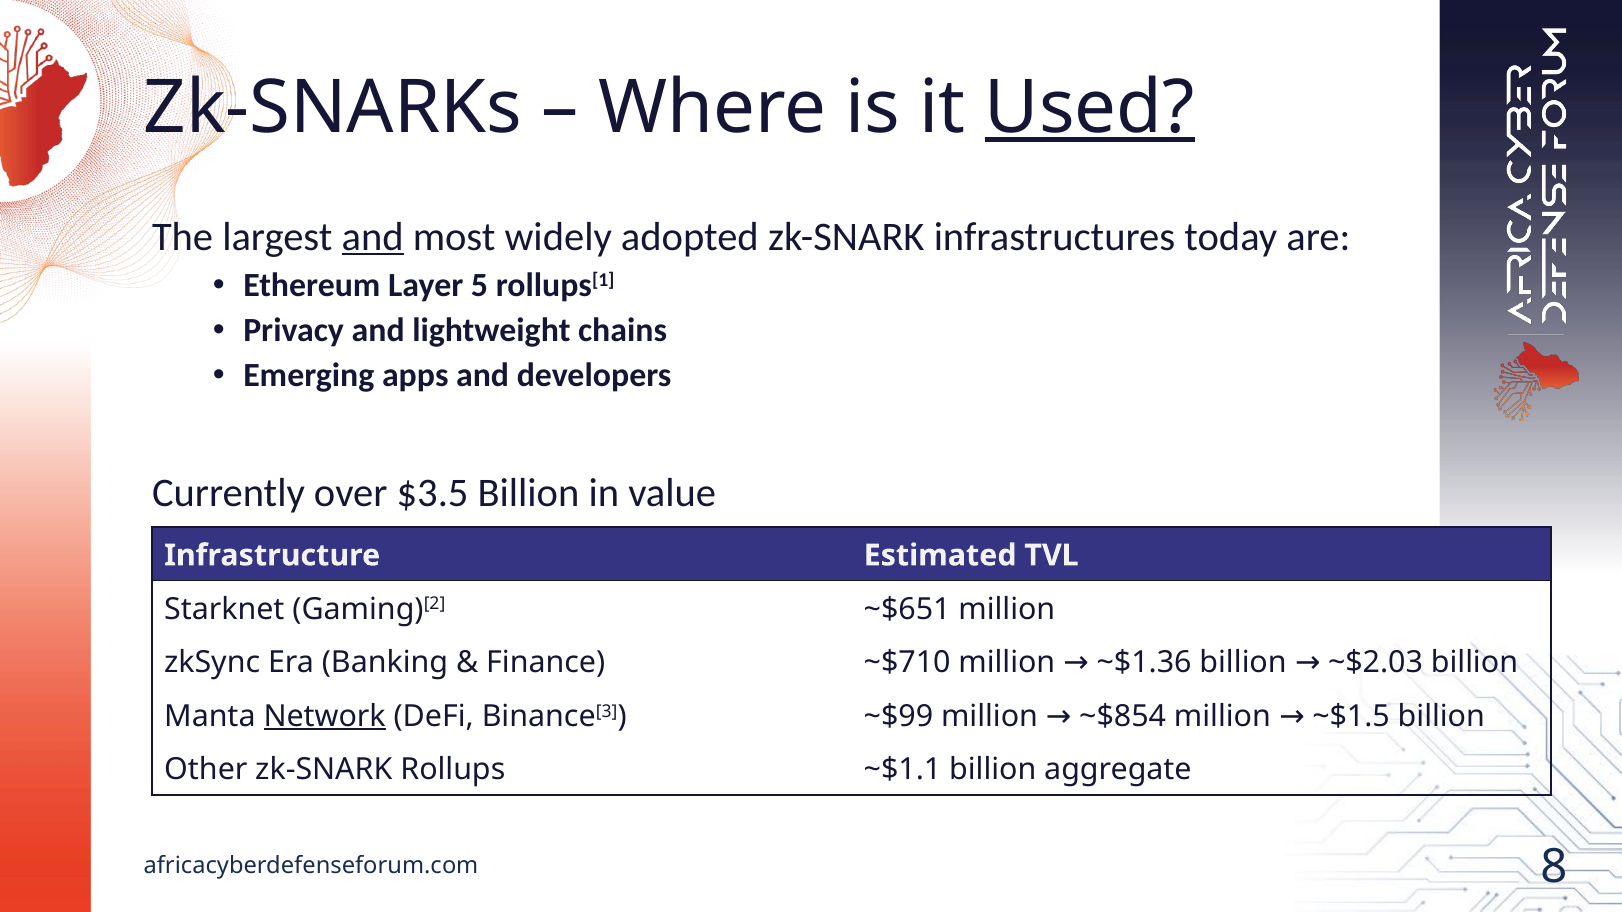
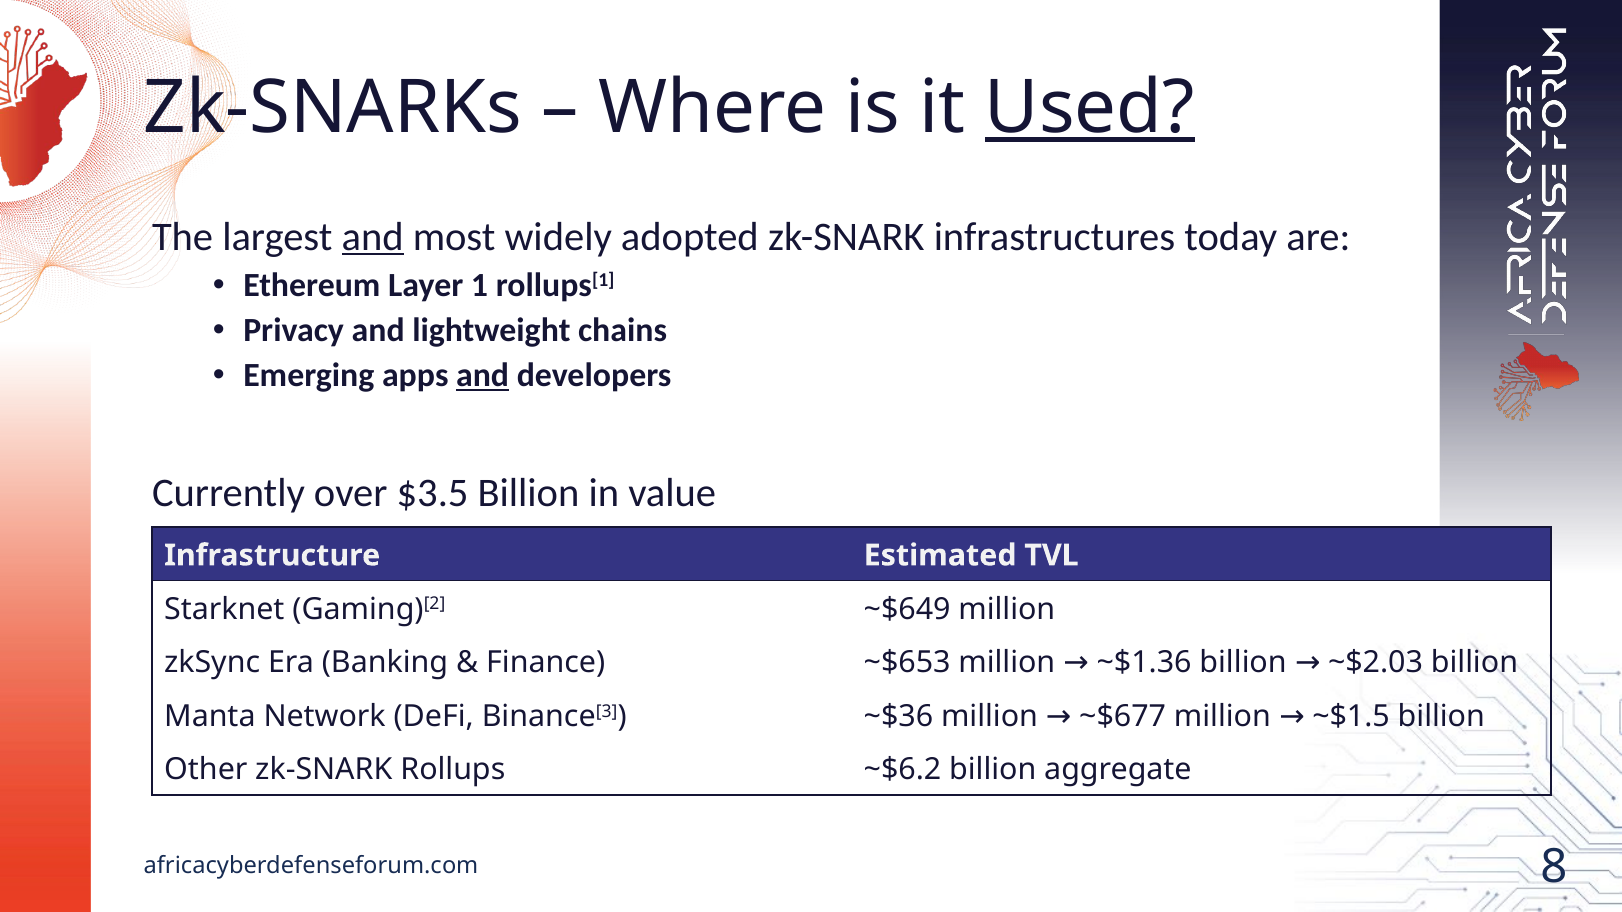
5: 5 -> 1 (480, 286)
and underline: none -> present (483, 375)
~$651: ~$651 -> ~$649 (907, 609)
~$710: ~$710 -> ~$653 (907, 663)
Network underline: present -> none (325, 716)
~$99: ~$99 -> ~$36 (898, 716)
~$854: ~$854 -> ~$677 (1123, 716)
~$1.1: ~$1.1 -> ~$6.2 (902, 770)
